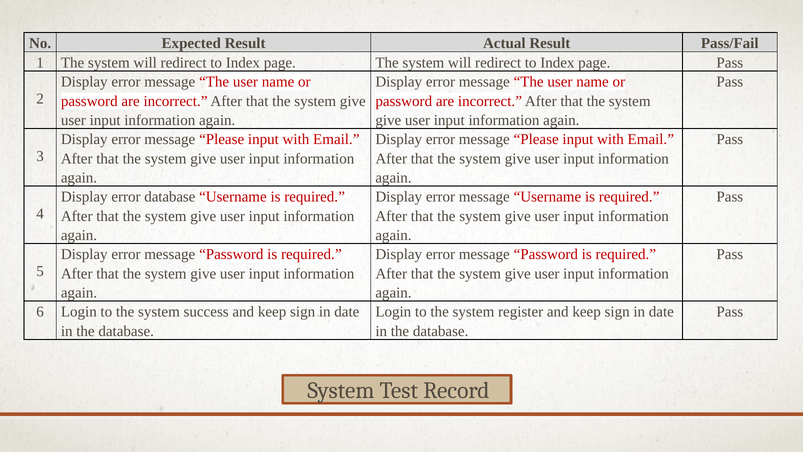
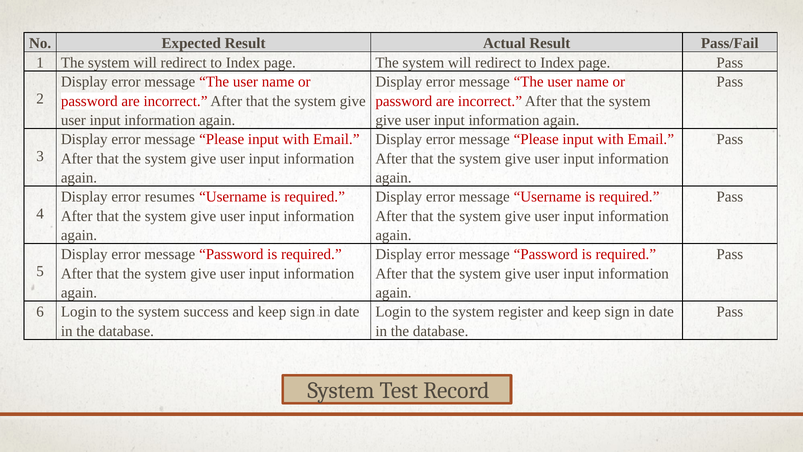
error database: database -> resumes (170, 197)
